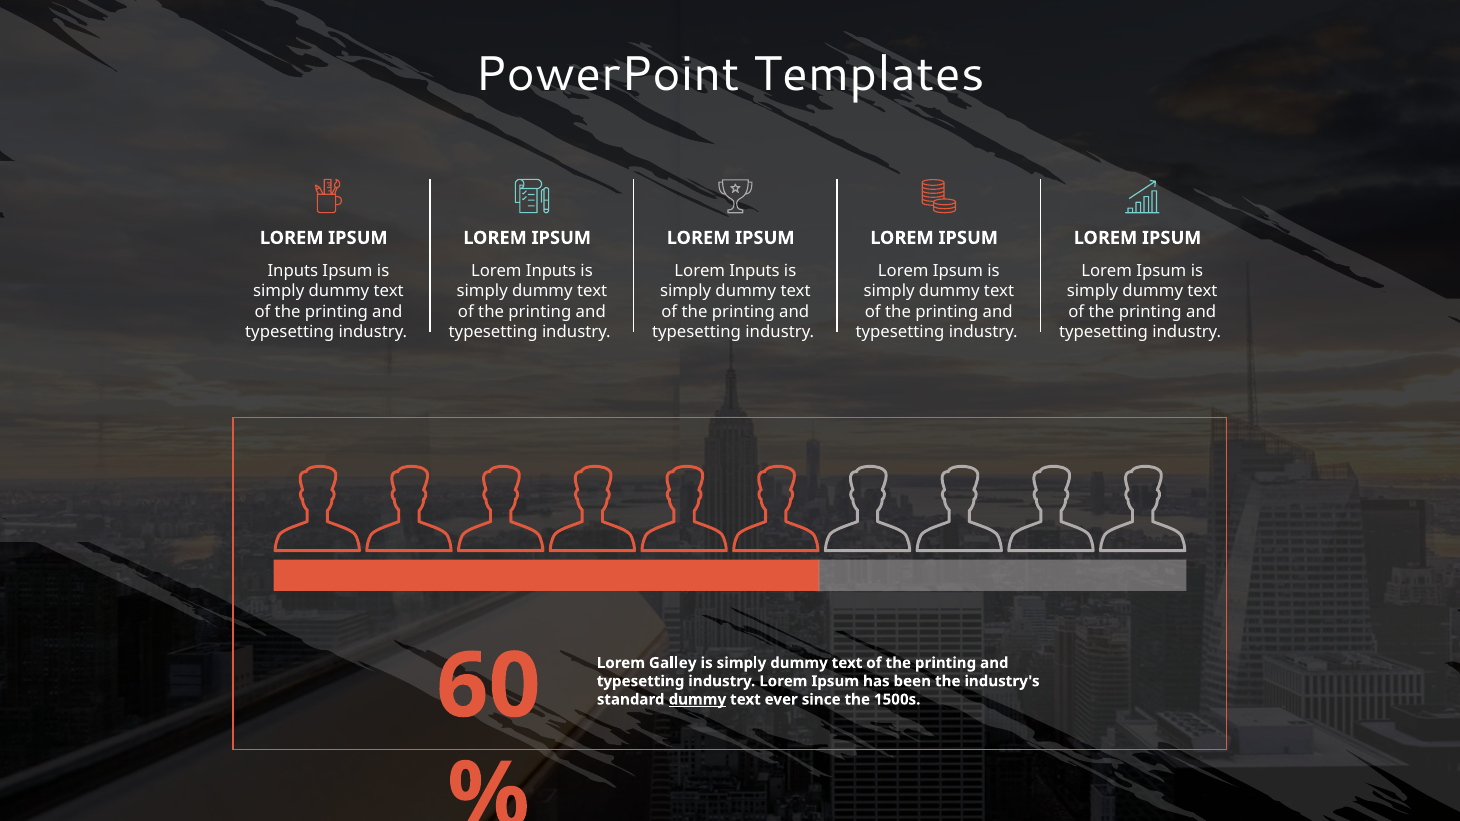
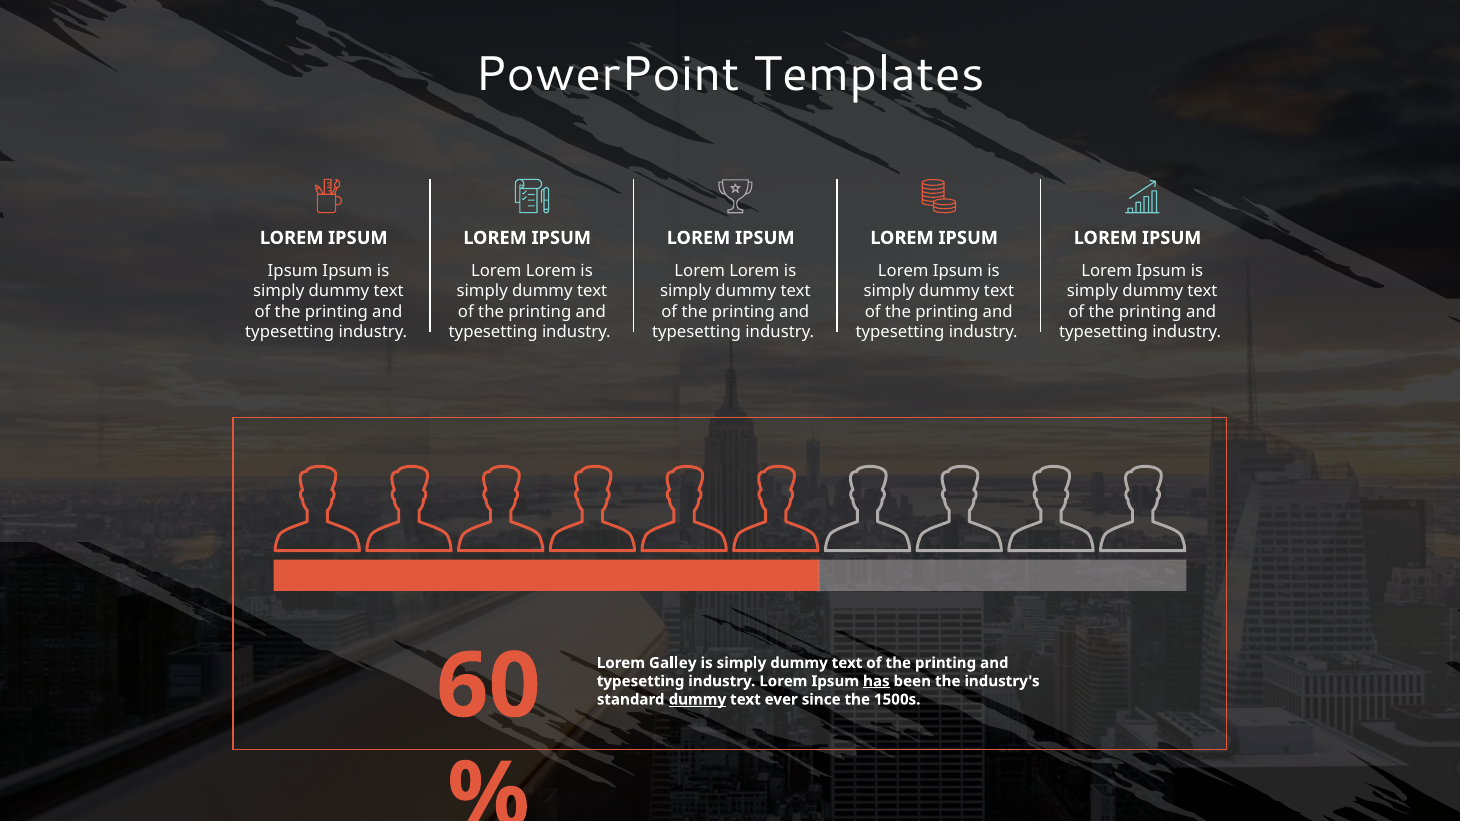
Inputs: Inputs -> Ipsum (293, 271)
Inputs: Inputs -> Lorem (551, 271)
Inputs: Inputs -> Lorem (755, 271)
has underline: none -> present (876, 681)
